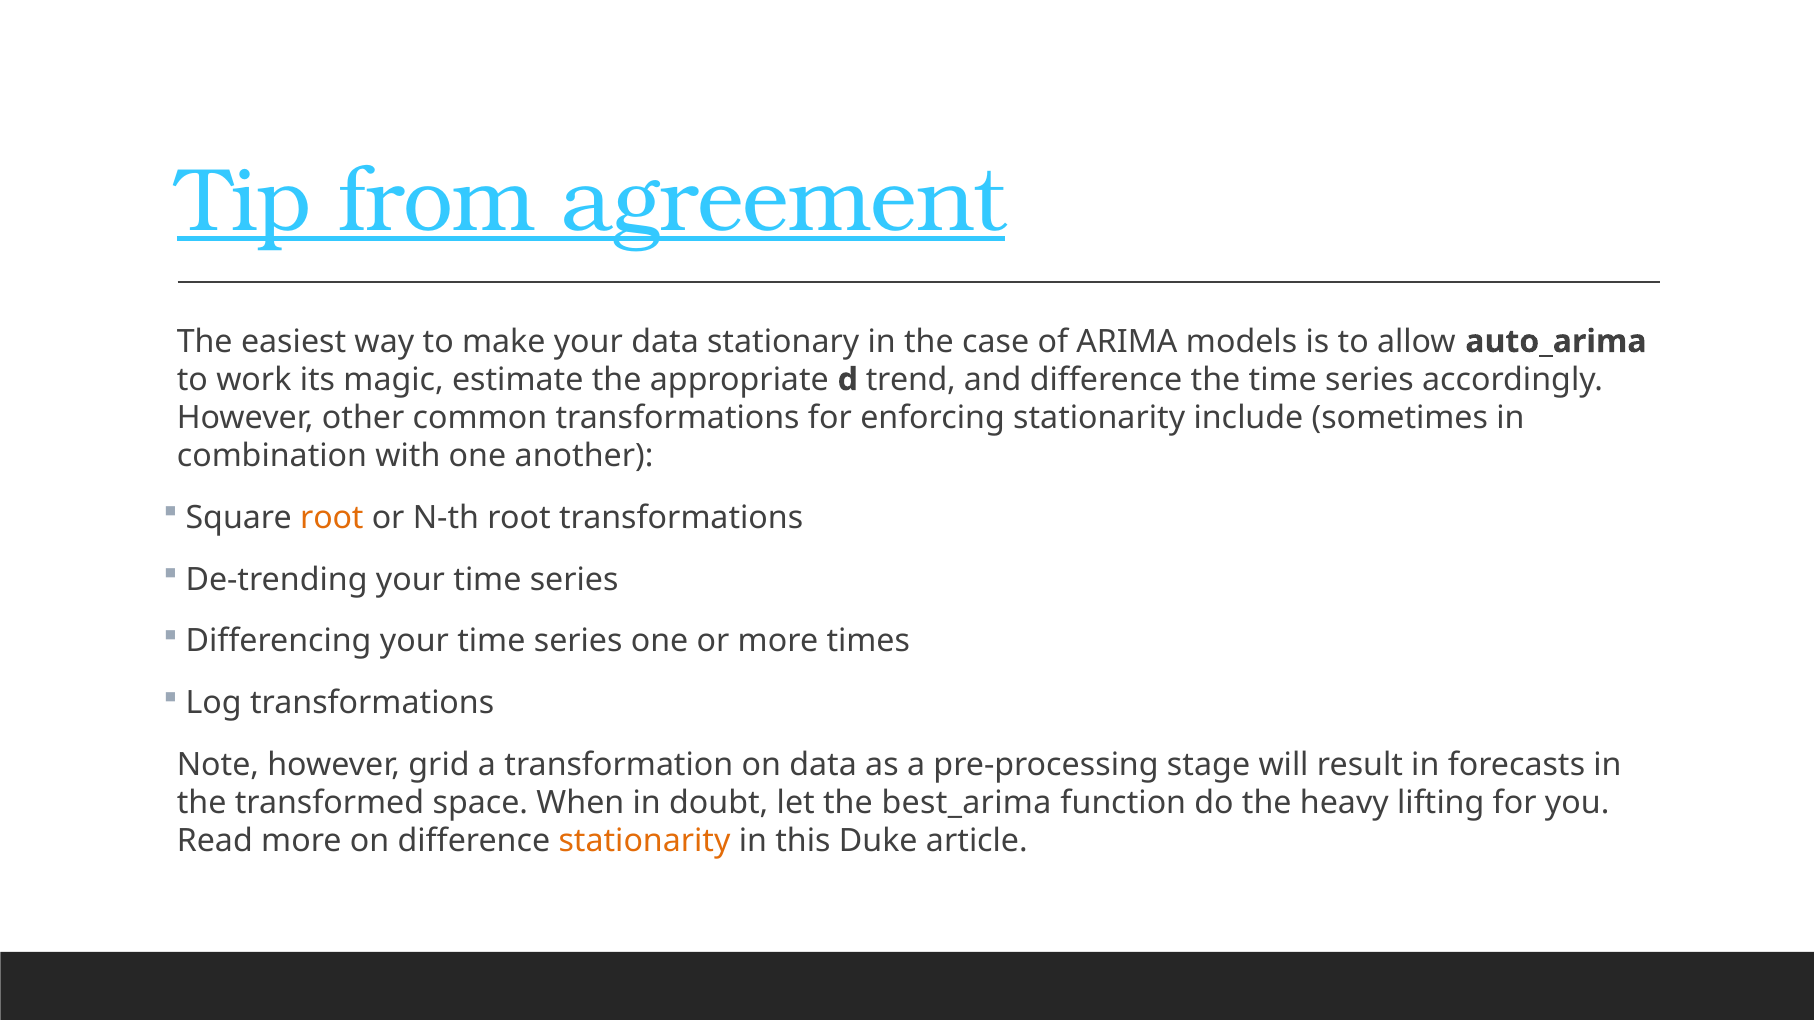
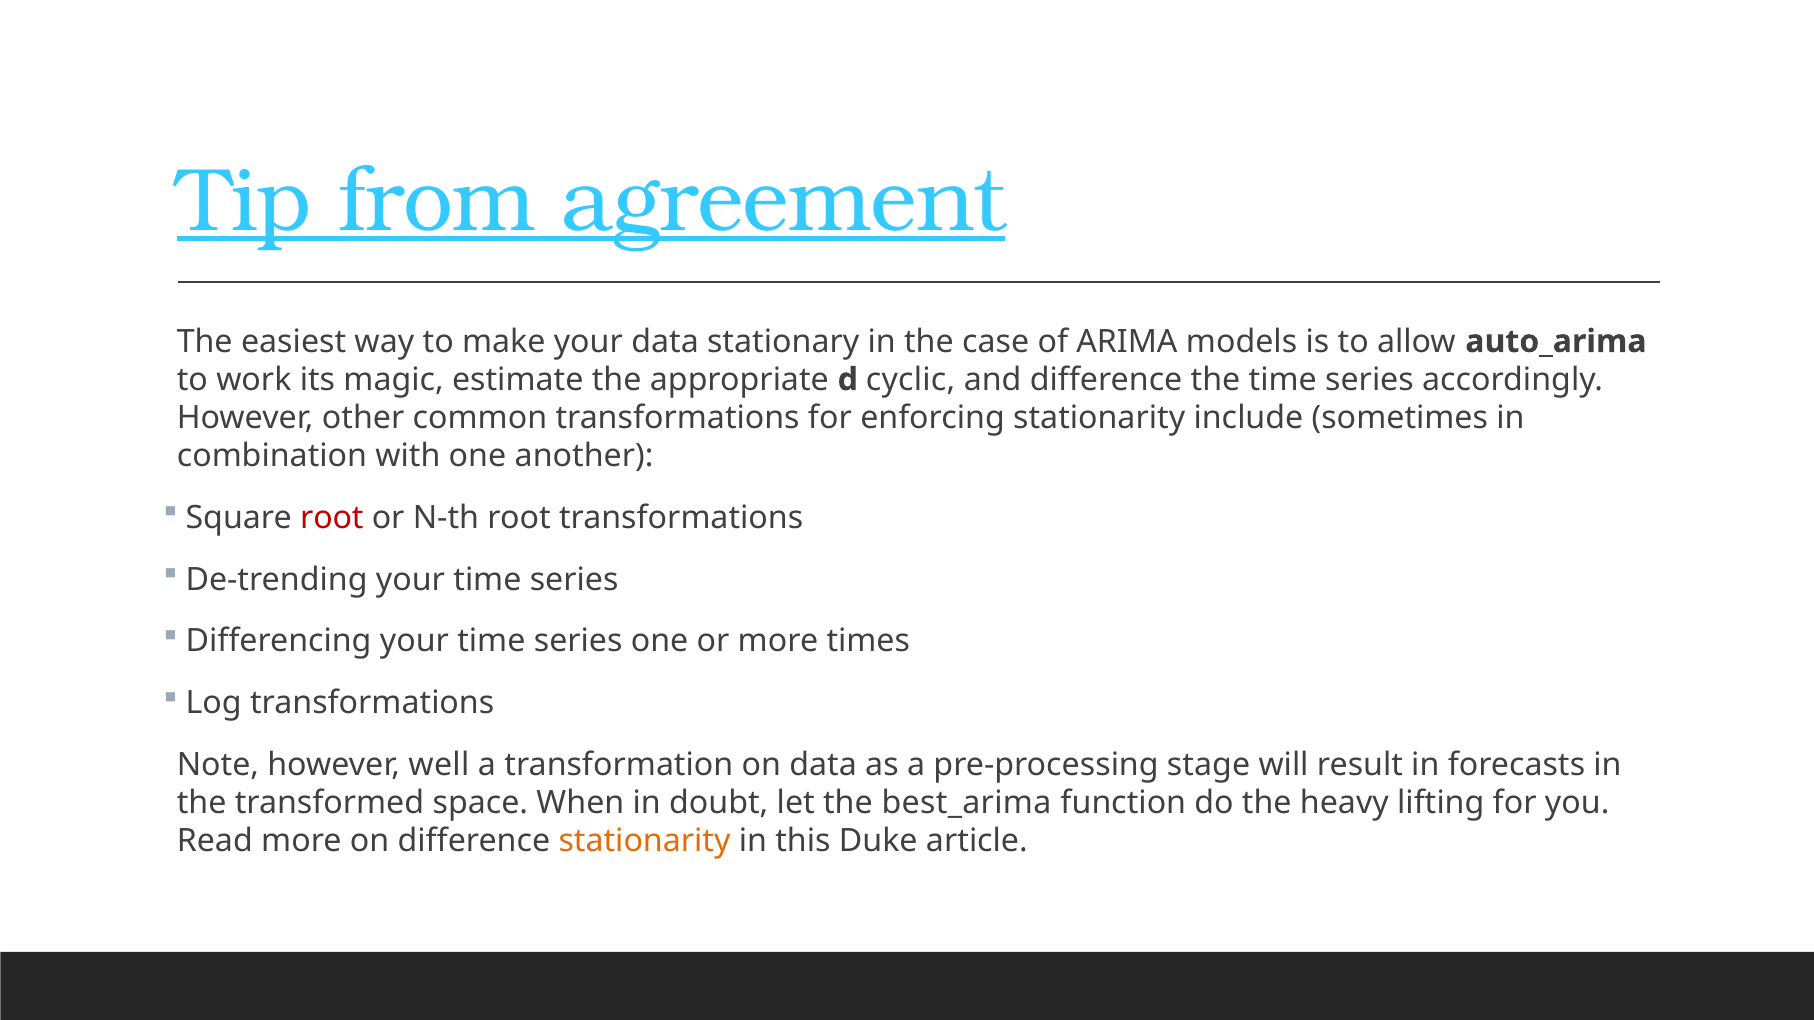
trend: trend -> cyclic (911, 380)
root colour: orange -> red (332, 518)
grid: grid -> well (439, 765)
